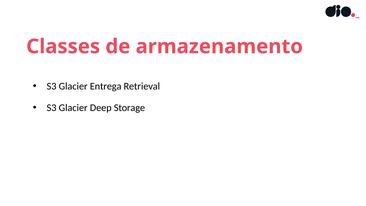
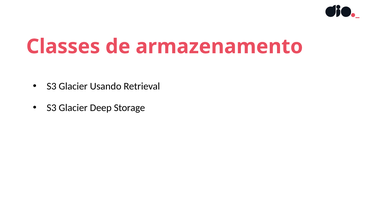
Entrega: Entrega -> Usando (106, 86)
